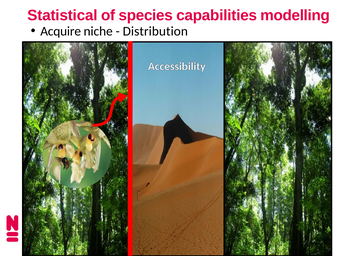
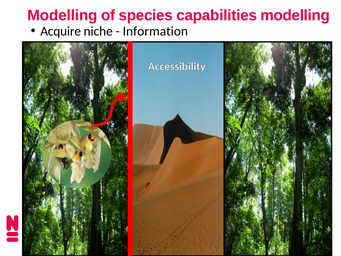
Statistical: Statistical -> Modelling (62, 15)
Distribution: Distribution -> Information (155, 31)
